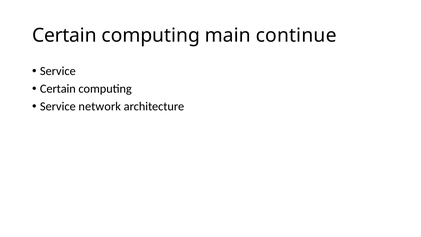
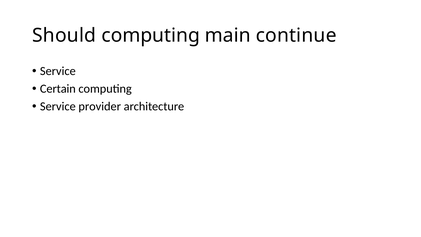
Certain: Certain -> Should (64, 35)
network: network -> provider (100, 106)
